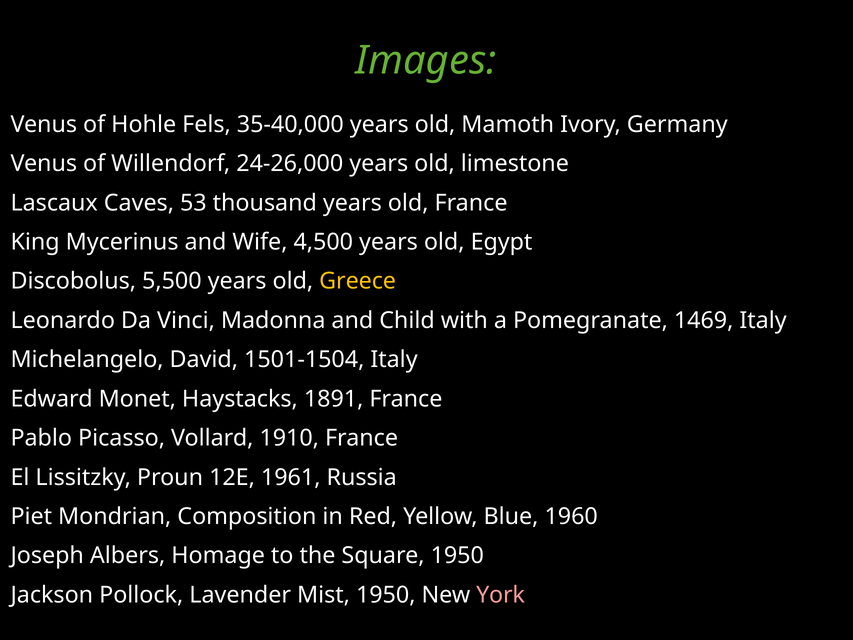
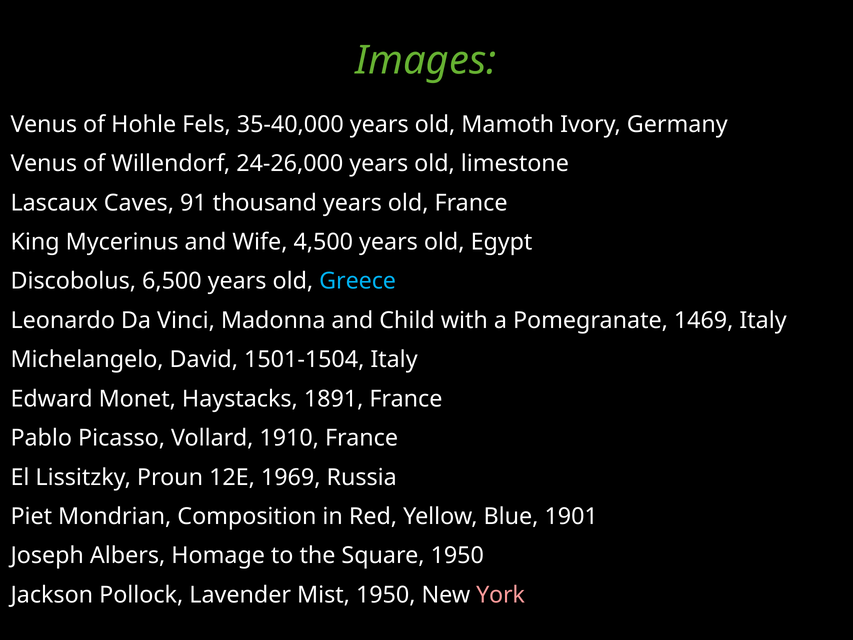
53: 53 -> 91 (193, 203)
5,500: 5,500 -> 6,500 (172, 281)
Greece colour: yellow -> light blue (358, 281)
1961: 1961 -> 1969 (291, 477)
1960: 1960 -> 1901 (571, 516)
